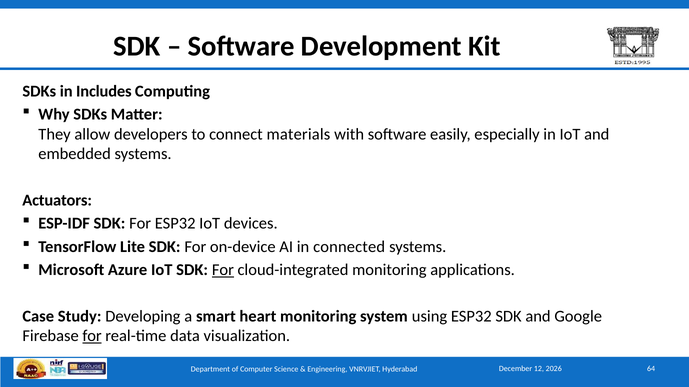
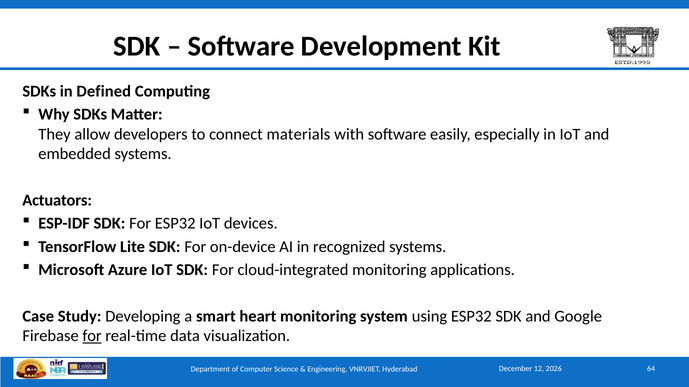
Includes: Includes -> Defined (104, 91)
connected: connected -> recognized (349, 247)
For underline: present -> none (223, 270)
